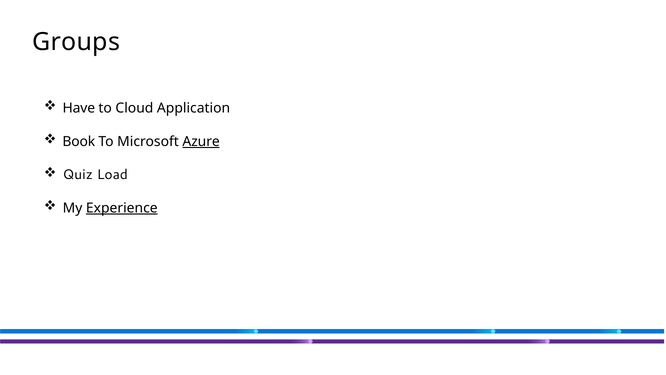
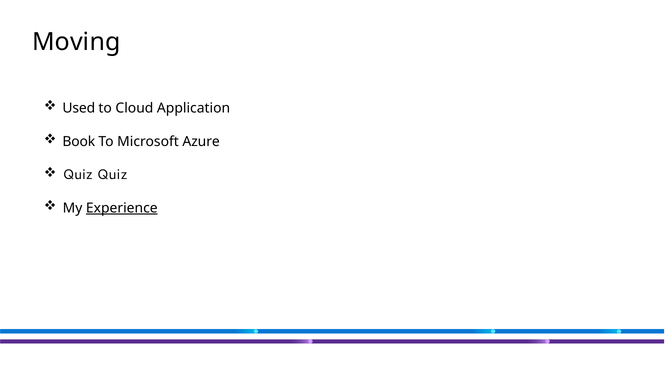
Groups: Groups -> Moving (76, 42)
Have: Have -> Used (79, 108)
Azure underline: present -> none (201, 141)
Quiz Load: Load -> Quiz (112, 175)
